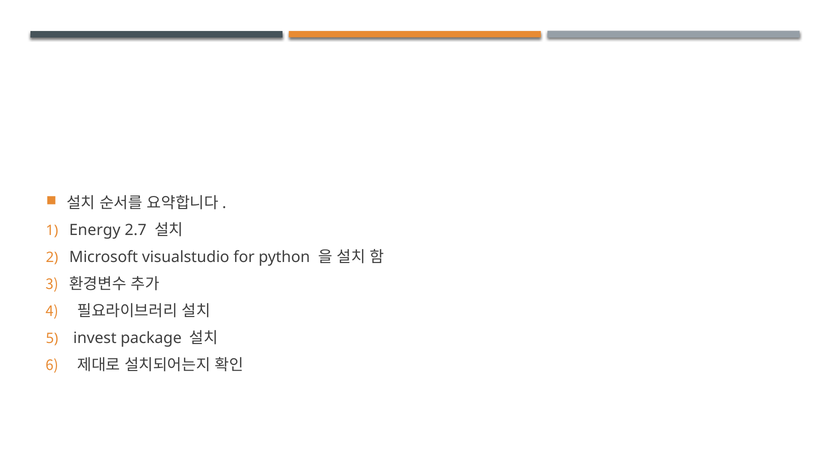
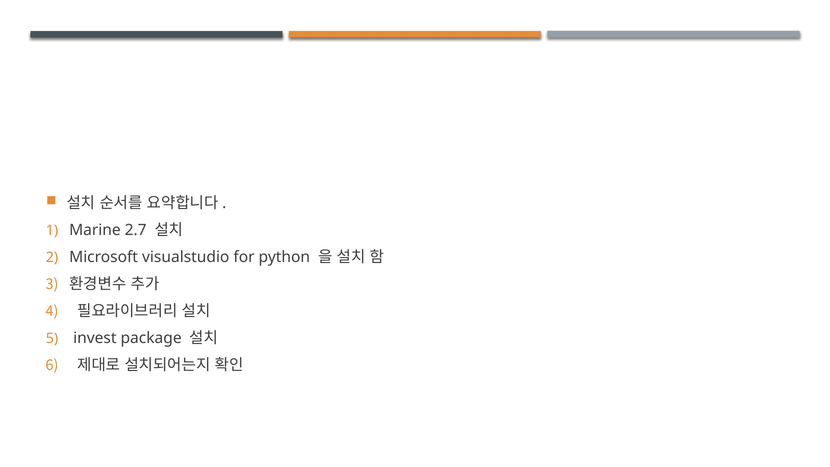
Energy: Energy -> Marine (95, 230)
